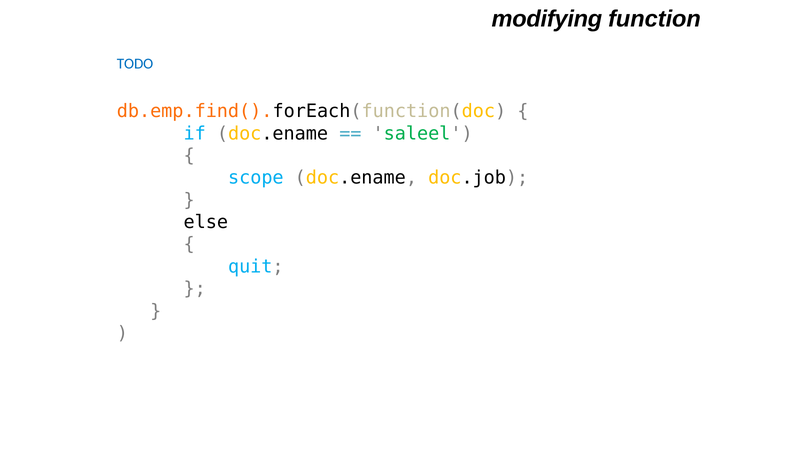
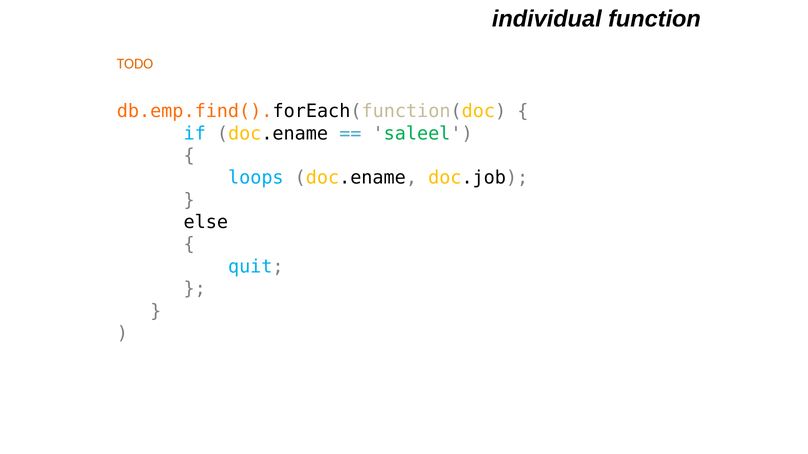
modifying: modifying -> individual (547, 19)
TODO colour: blue -> orange (135, 64)
scope: scope -> loops (256, 178)
